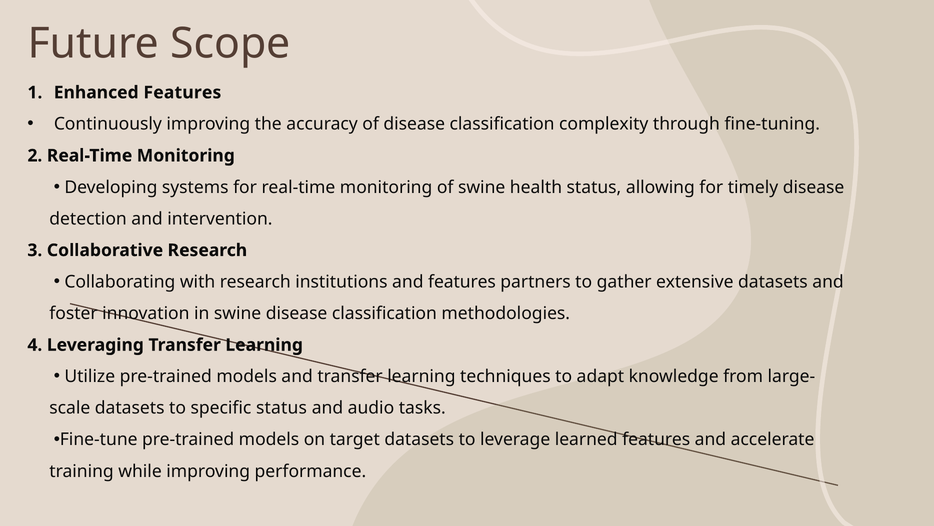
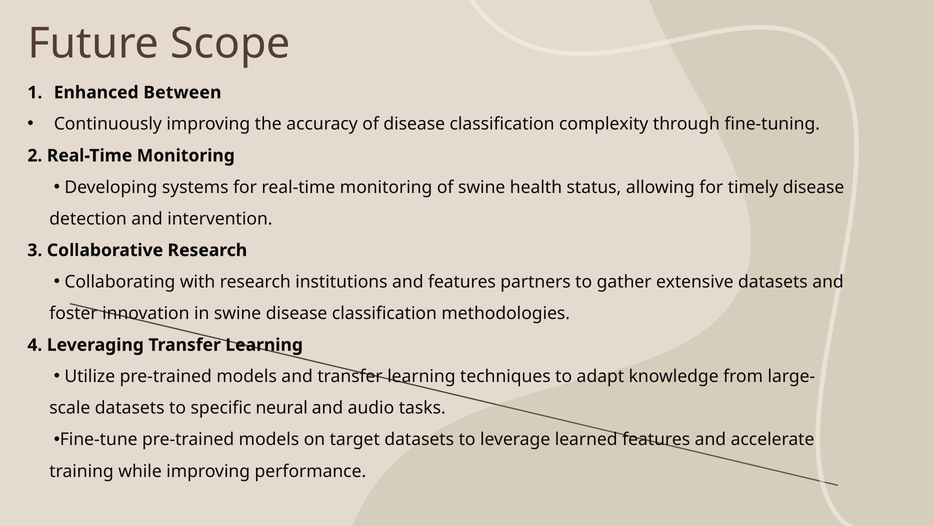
Enhanced Features: Features -> Between (182, 92)
specific status: status -> neural (282, 408)
